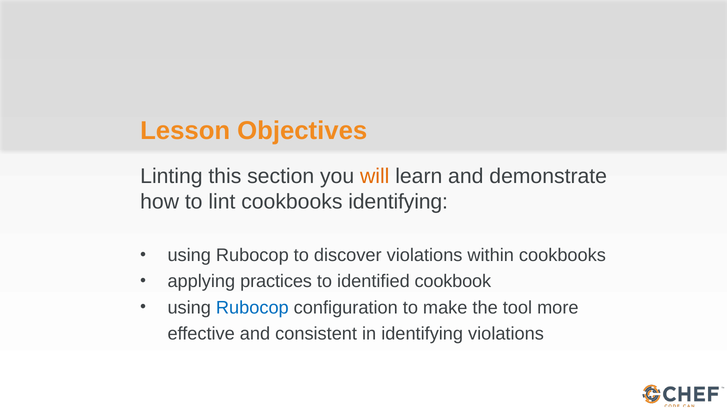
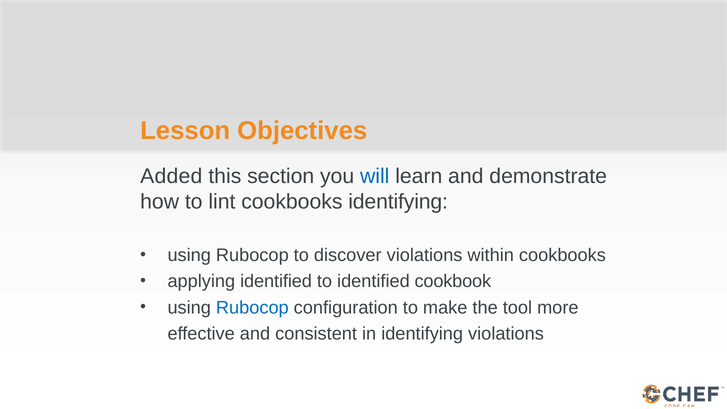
Linting: Linting -> Added (171, 176)
will colour: orange -> blue (375, 176)
applying practices: practices -> identified (276, 281)
